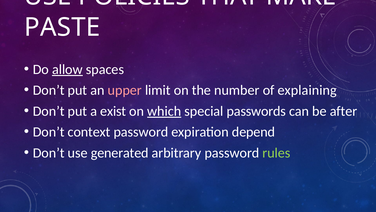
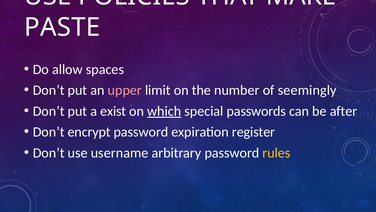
allow underline: present -> none (67, 69)
explaining: explaining -> seemingly (307, 90)
context: context -> encrypt (89, 132)
depend: depend -> register (254, 132)
generated: generated -> username (120, 153)
rules colour: light green -> yellow (276, 153)
